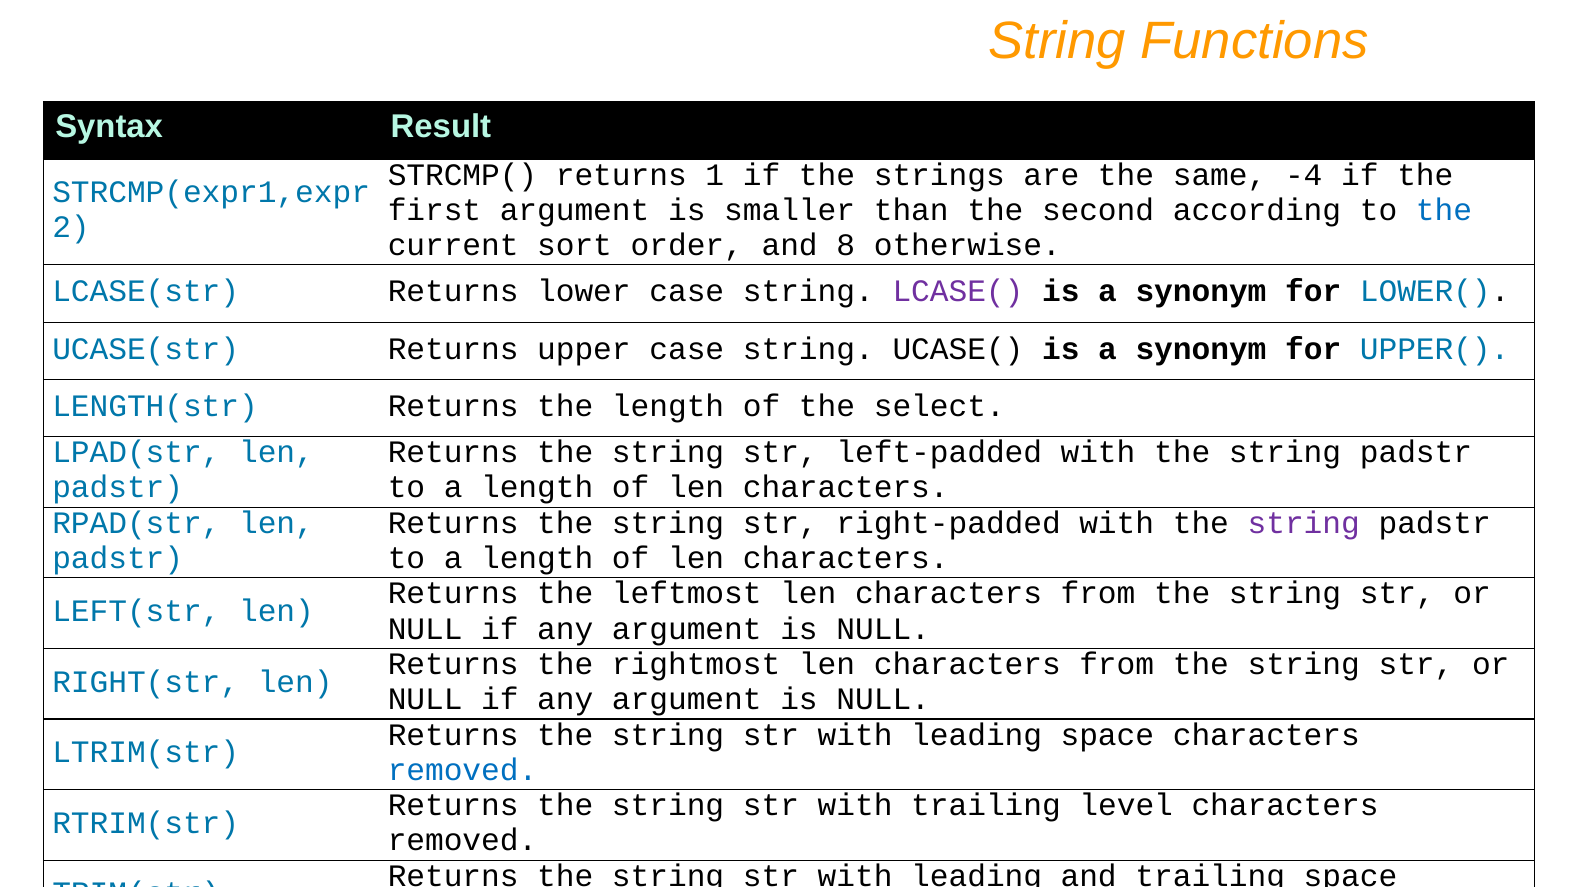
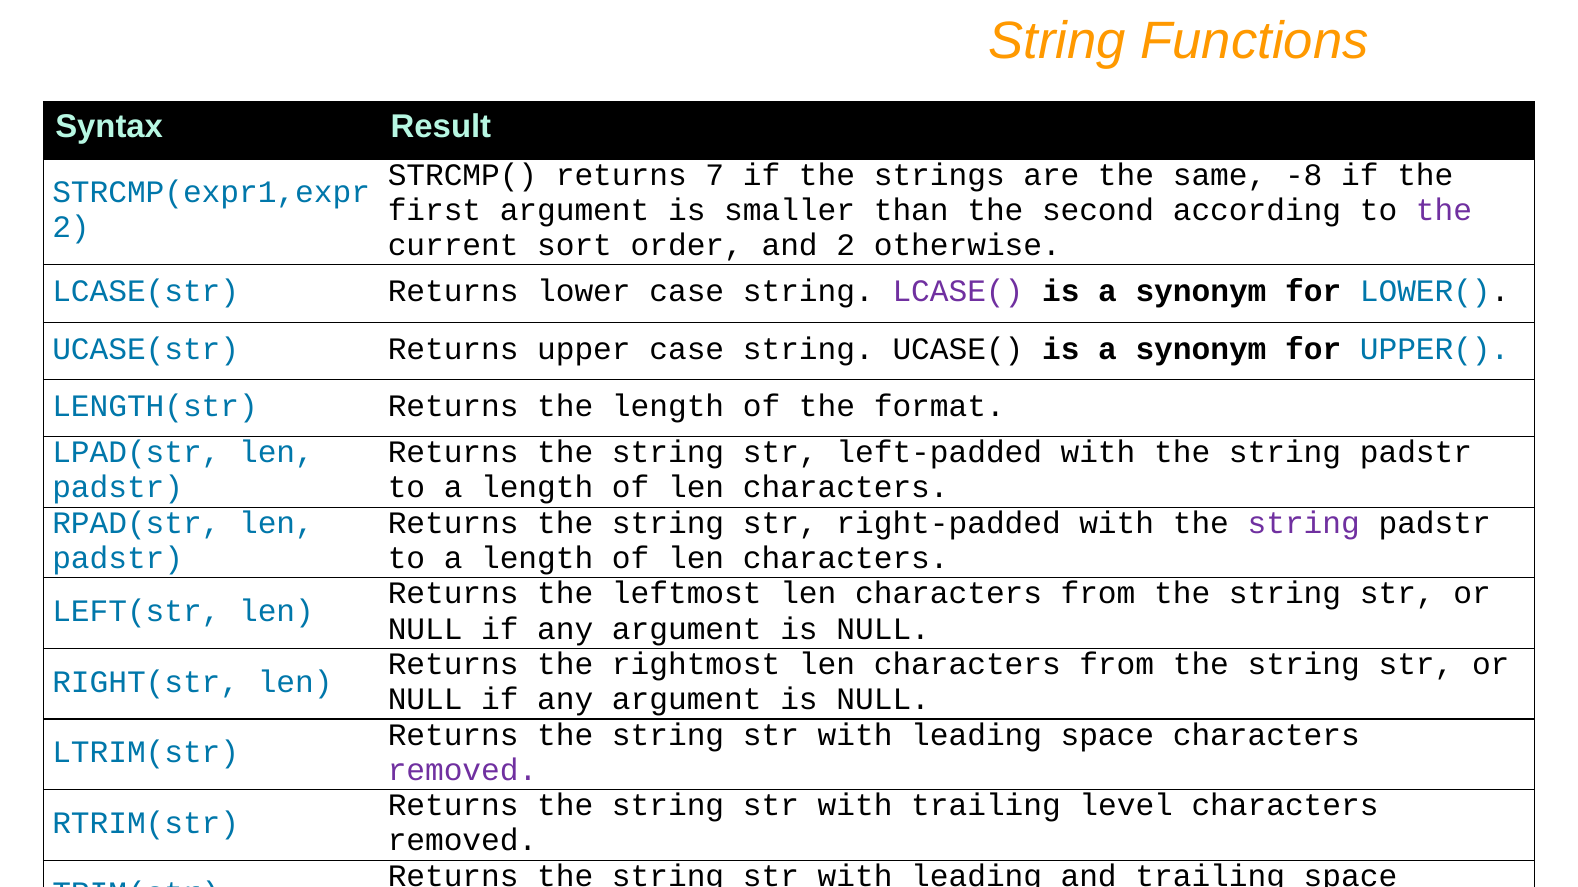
1: 1 -> 7 (715, 175)
-4: -4 -> -8 (1304, 175)
the colour: blue -> purple (1444, 210)
and 8: 8 -> 2 (846, 245)
select: select -> format (939, 406)
removed colour: blue -> purple (463, 771)
